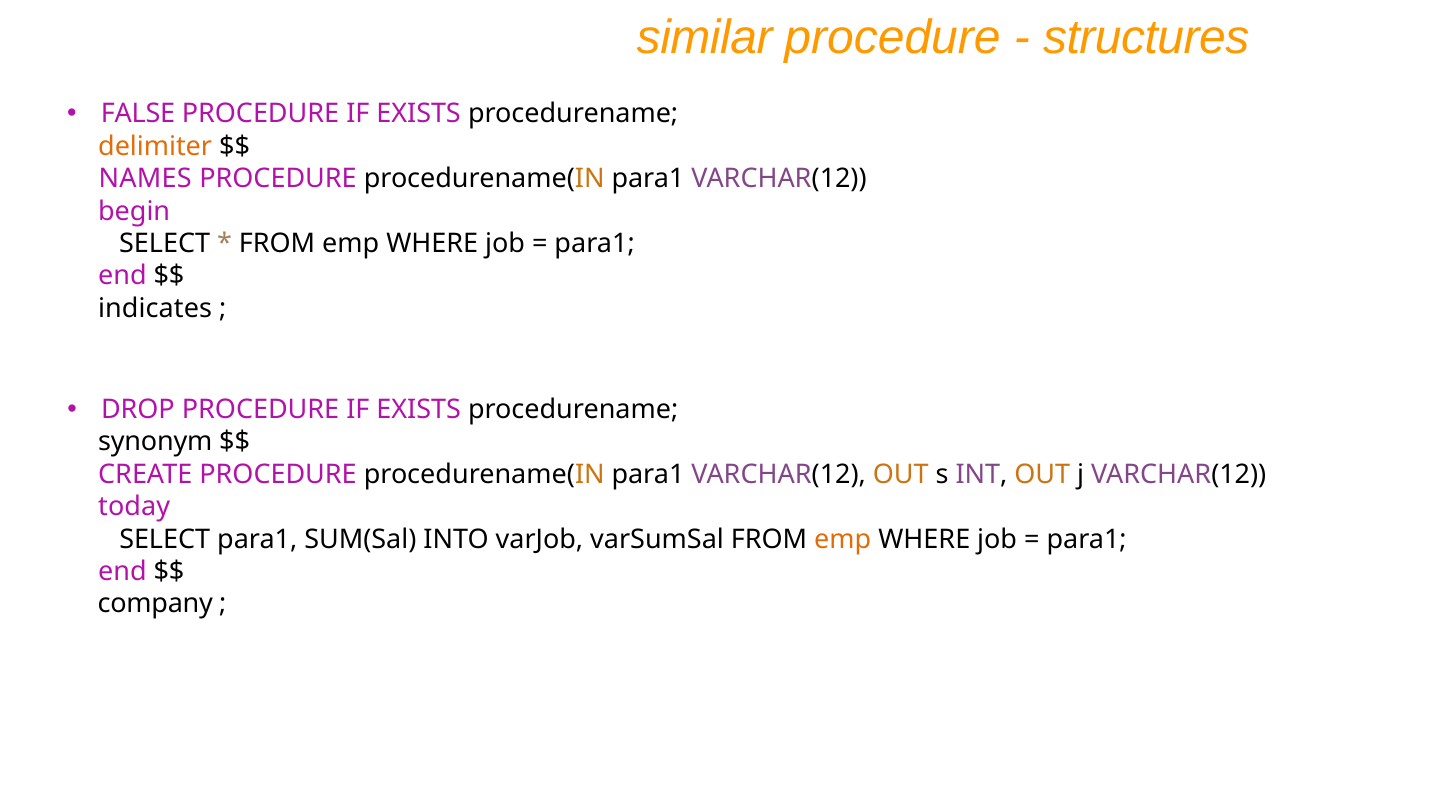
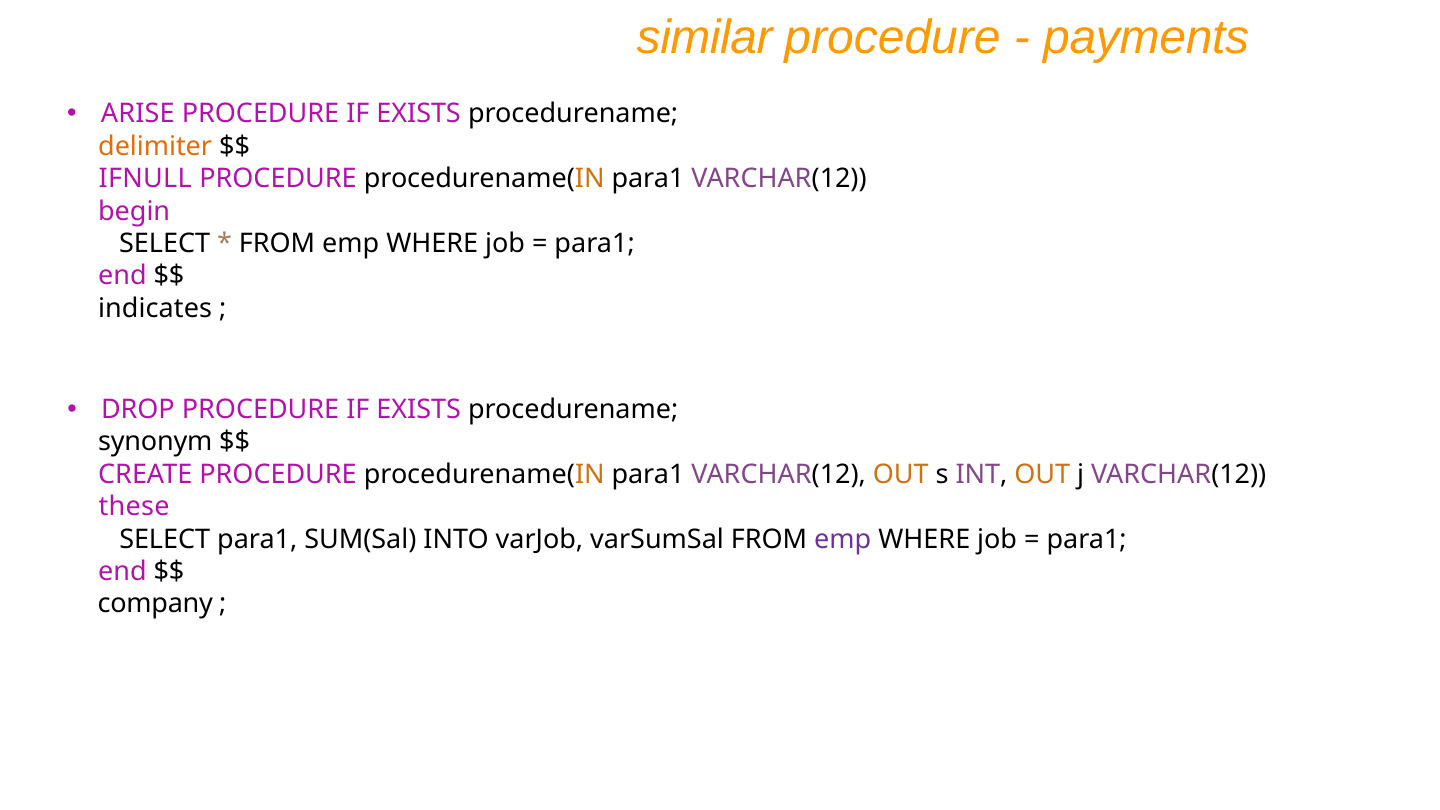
structures: structures -> payments (1146, 37)
FALSE: FALSE -> ARISE (138, 114)
NAMES: NAMES -> IFNULL (145, 179)
today: today -> these (134, 507)
emp colour: orange -> purple (843, 539)
